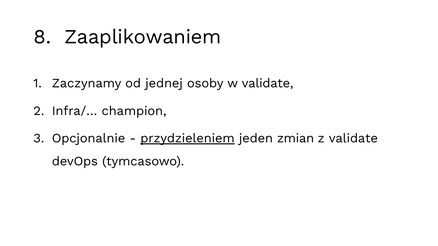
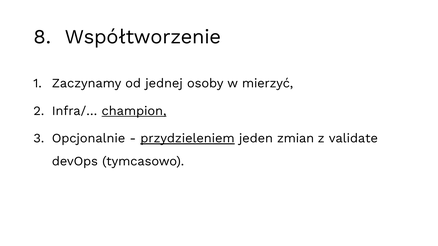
Zaaplikowaniem: Zaaplikowaniem -> Współtworzenie (143, 37)
w validate: validate -> mierzyć (268, 83)
champion underline: none -> present (134, 111)
